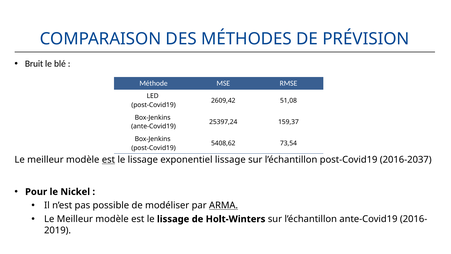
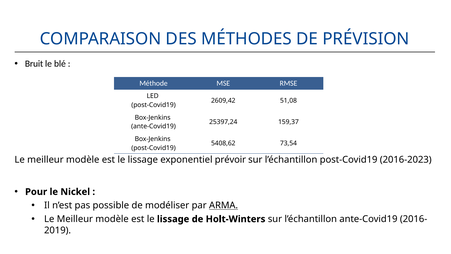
est underline: present -> none (108, 160)
exponentiel lissage: lissage -> prévoir (230, 160)
2016-2037: 2016-2037 -> 2016-2023 (406, 160)
